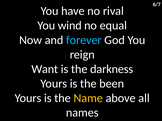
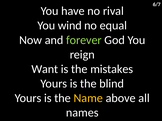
forever colour: light blue -> light green (84, 40)
darkness: darkness -> mistakes (112, 69)
been: been -> blind (112, 84)
